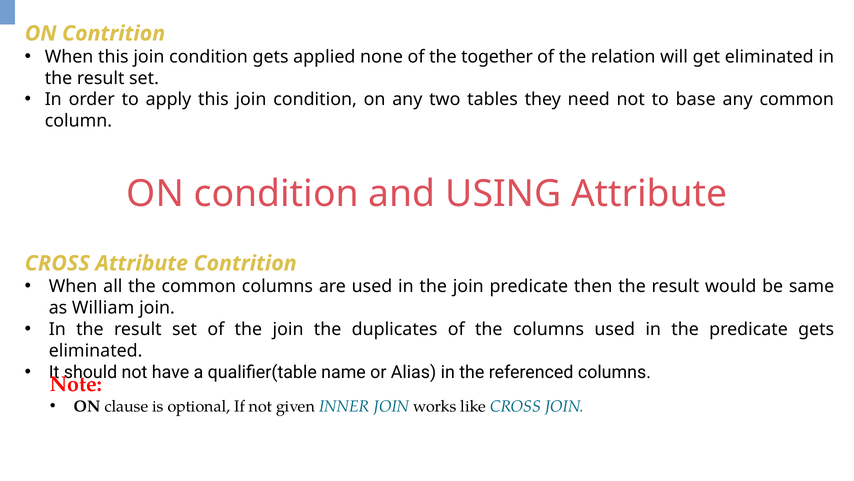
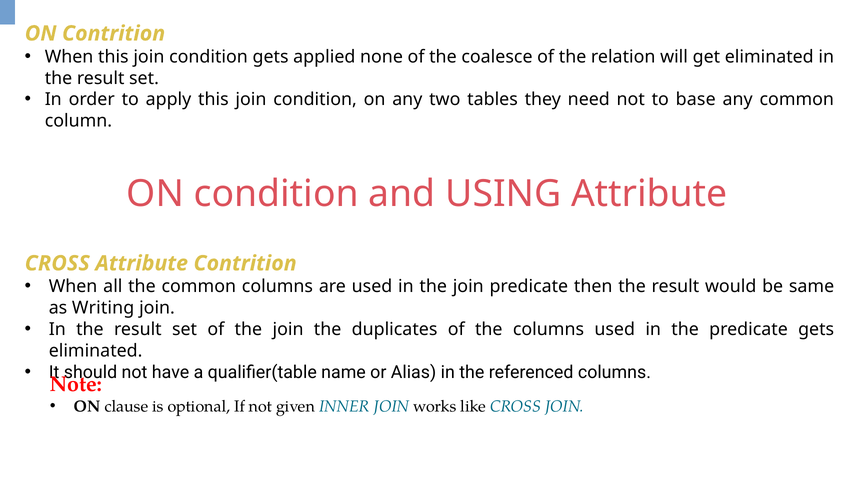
together: together -> coalesce (497, 57)
William: William -> Writing (103, 308)
